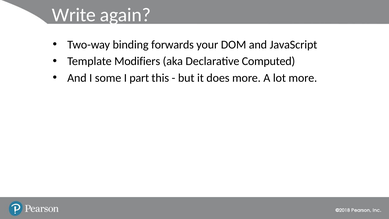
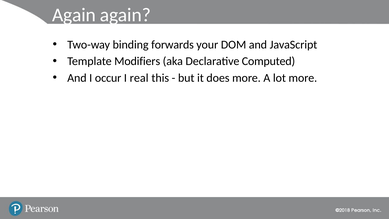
Write: Write -> Again (74, 15)
some: some -> occur (108, 78)
part: part -> real (139, 78)
